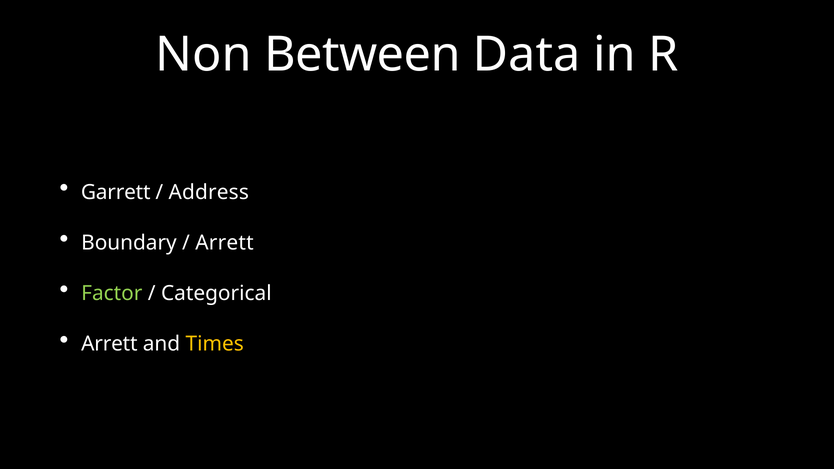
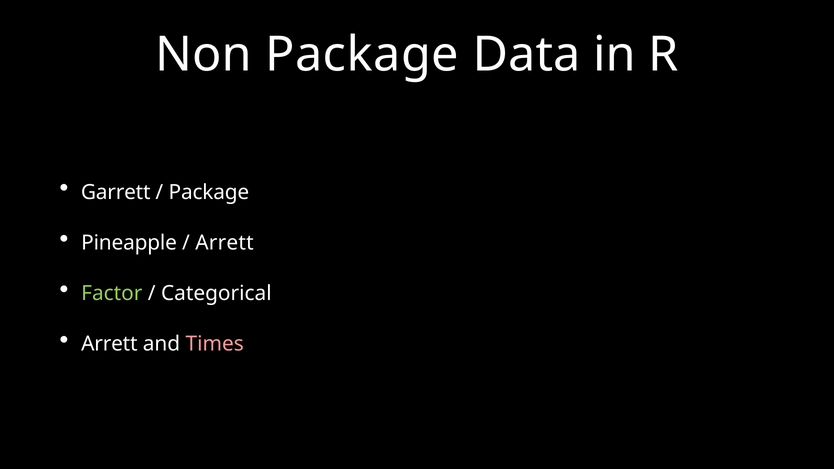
Non Between: Between -> Package (362, 55)
Address: Address -> Package (209, 192)
Boundary: Boundary -> Pineapple (129, 243)
Times colour: yellow -> pink (215, 344)
